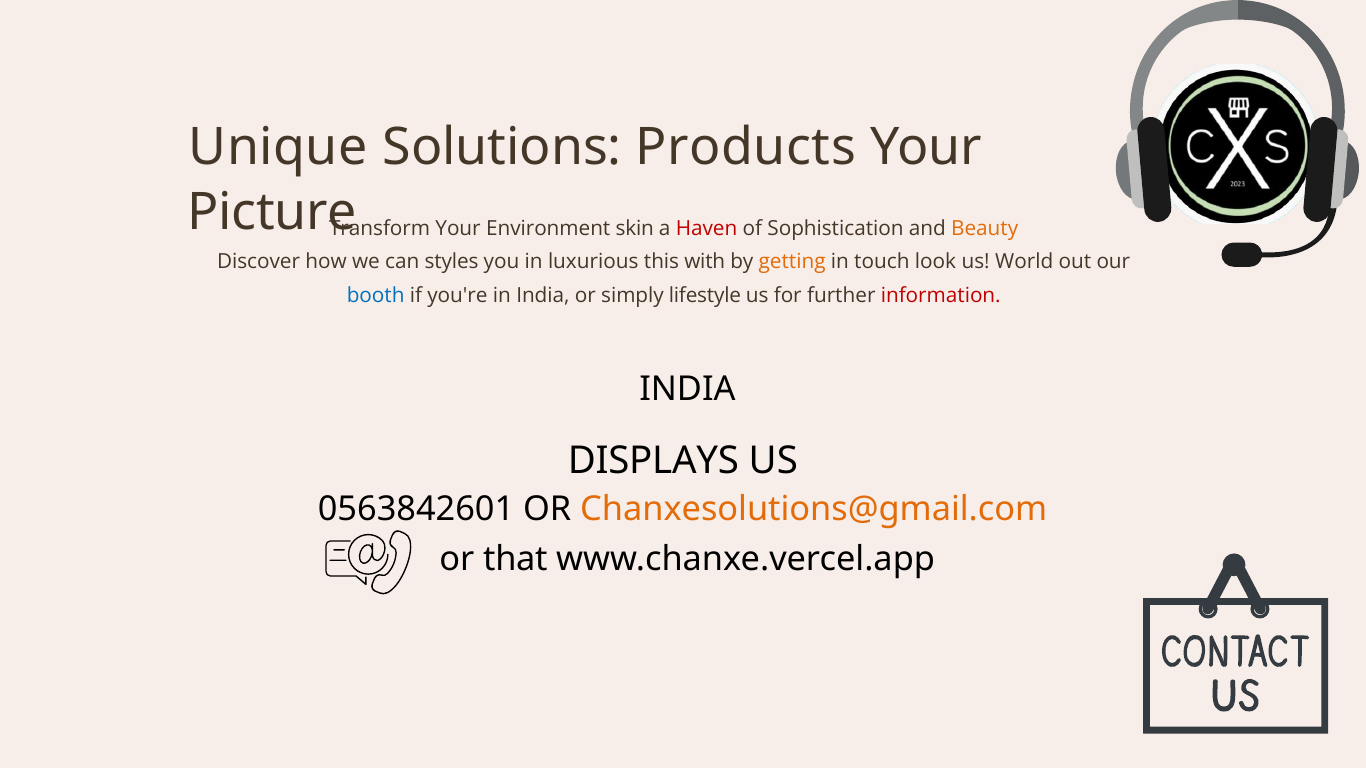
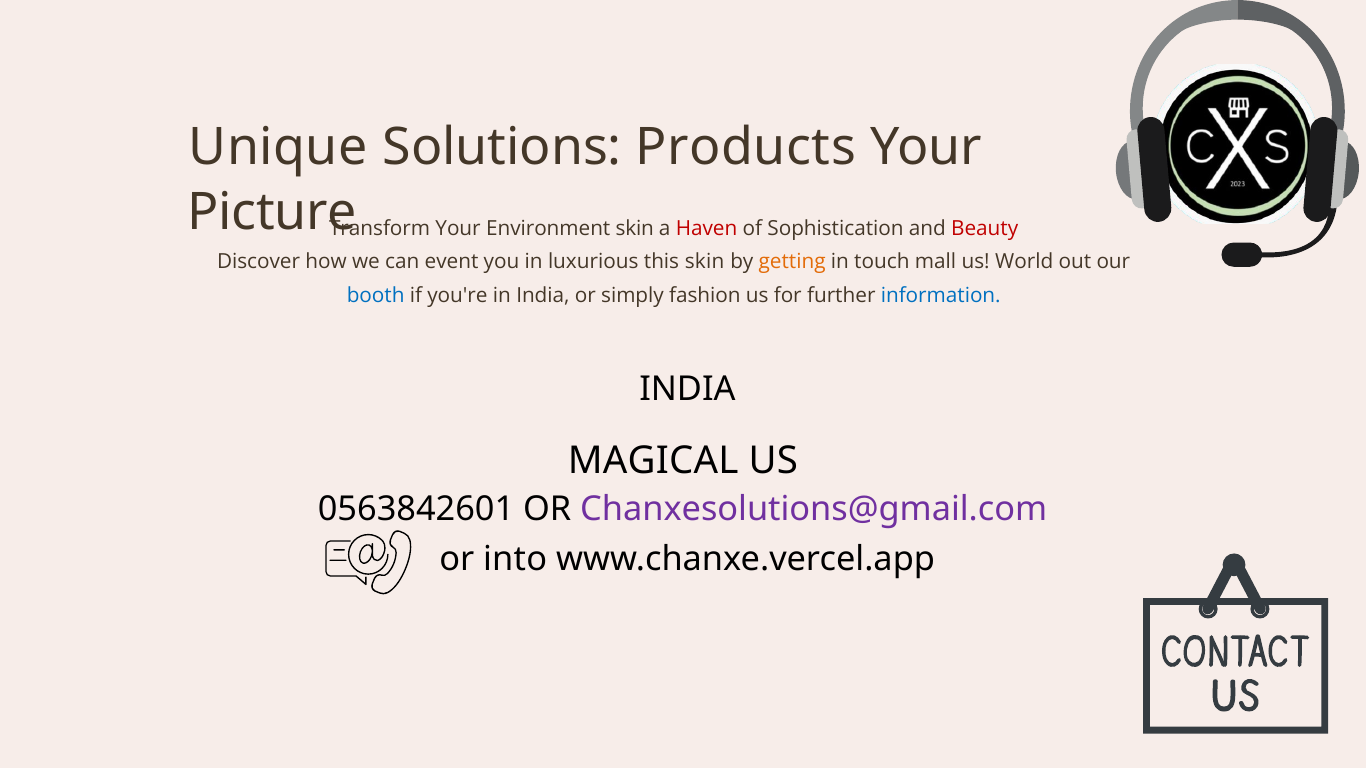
Beauty colour: orange -> red (985, 229)
styles: styles -> event (452, 262)
this with: with -> skin (705, 262)
look: look -> mall (935, 262)
lifestyle: lifestyle -> fashion (705, 295)
information colour: red -> blue (941, 295)
DISPLAYS: DISPLAYS -> MAGICAL (653, 461)
Chanxesolutions@gmail.com colour: orange -> purple (814, 509)
that: that -> into (515, 559)
